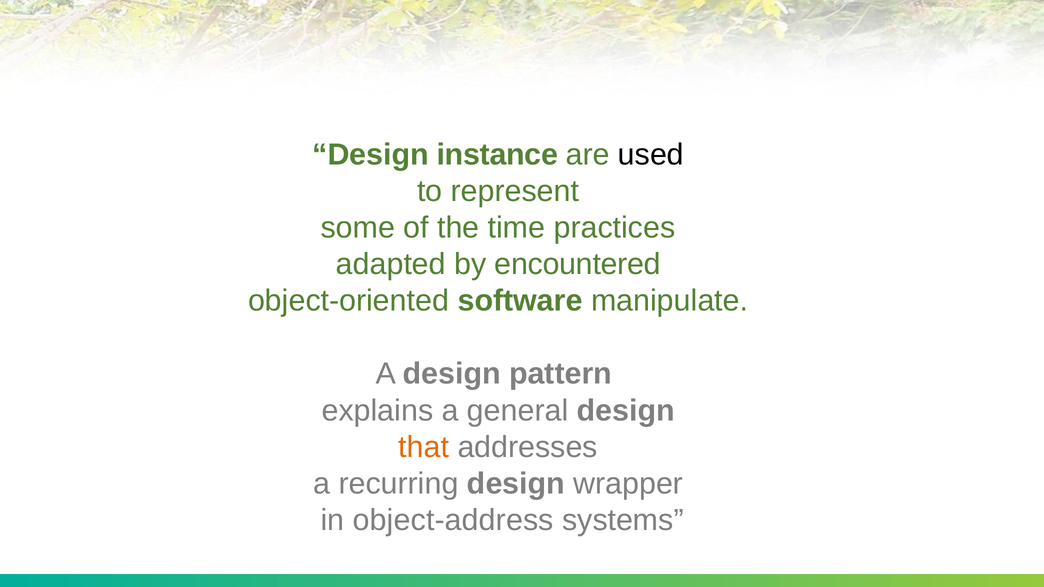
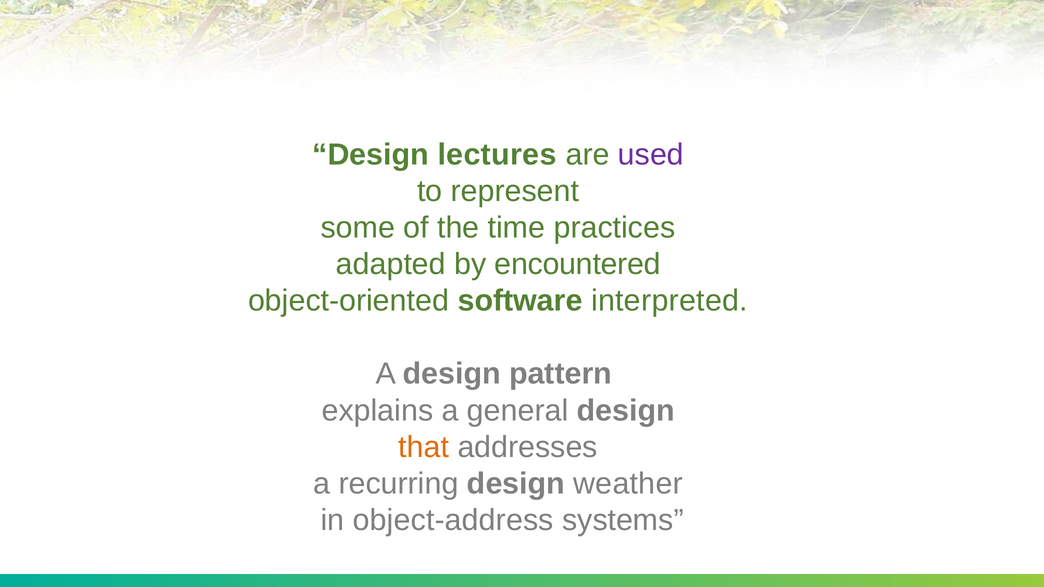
instance: instance -> lectures (497, 155)
used colour: black -> purple (651, 155)
manipulate: manipulate -> interpreted (669, 301)
wrapper: wrapper -> weather (628, 484)
